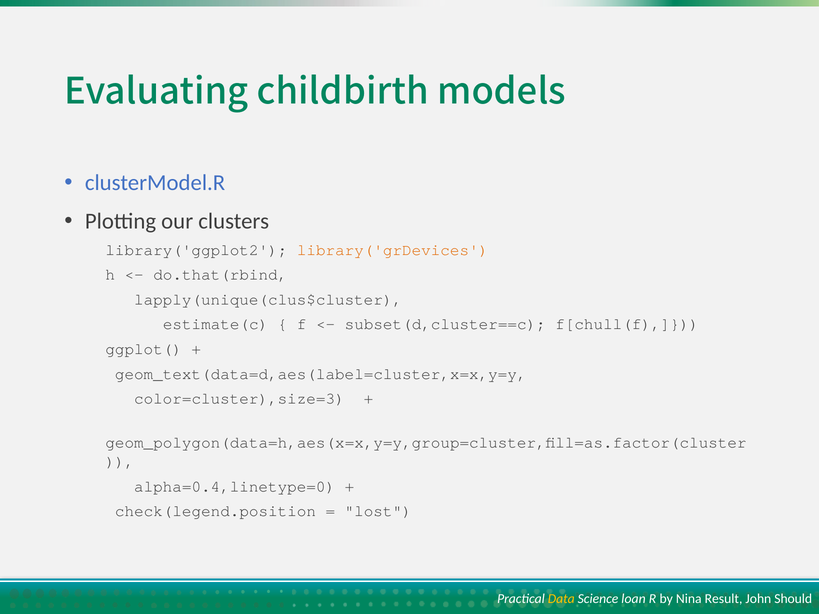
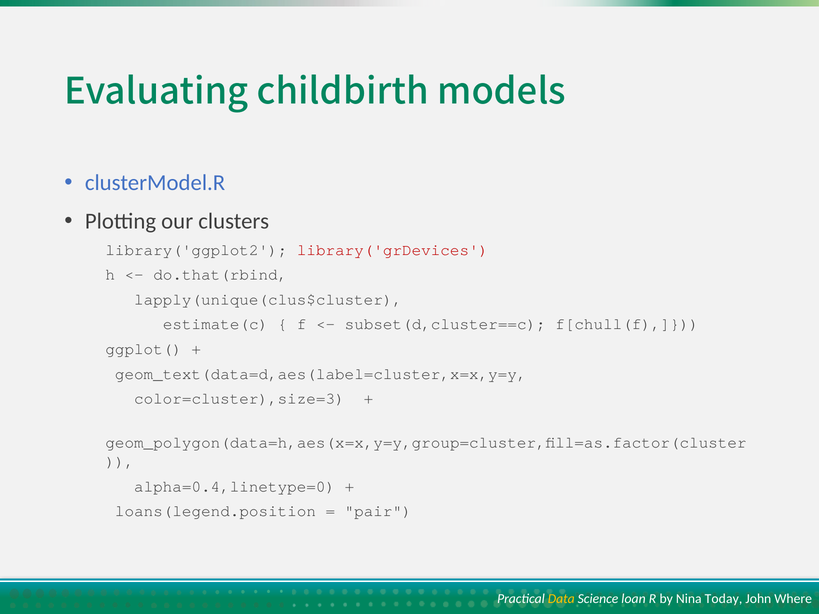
library('grDevices colour: orange -> red (393, 250)
check(legend.position: check(legend.position -> loans(legend.position (215, 511)
lost: lost -> pair (378, 511)
Result: Result -> Today (724, 599)
Should: Should -> Where (793, 599)
